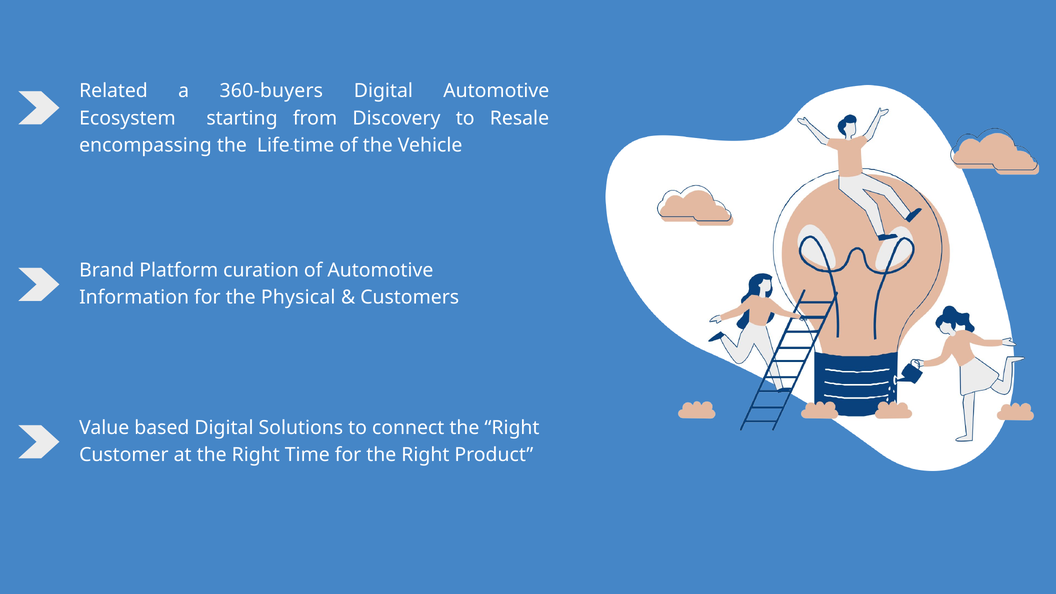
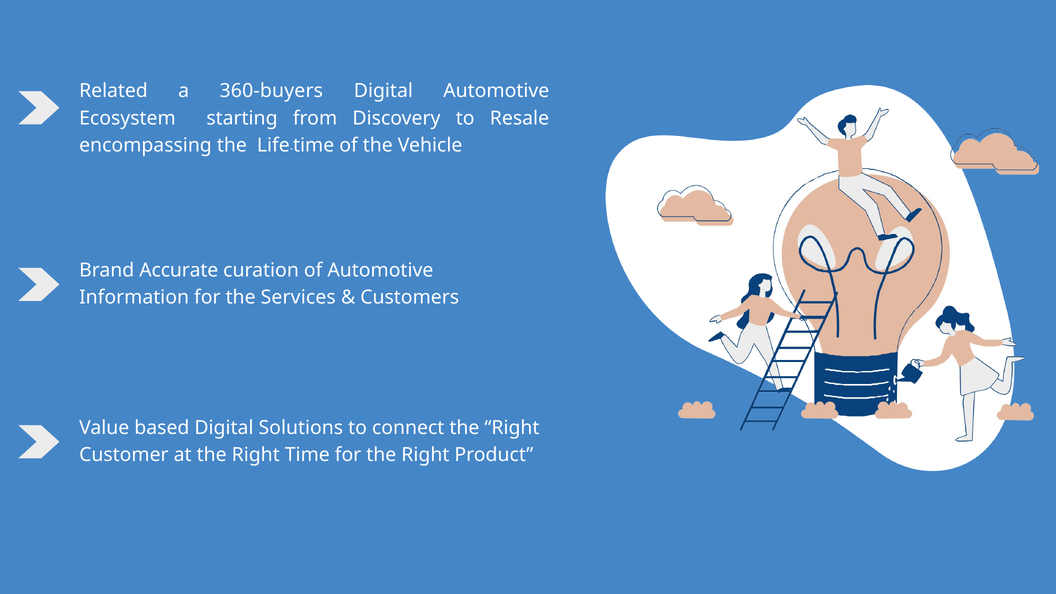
Platform: Platform -> Accurate (179, 270)
Physical: Physical -> Services (298, 297)
